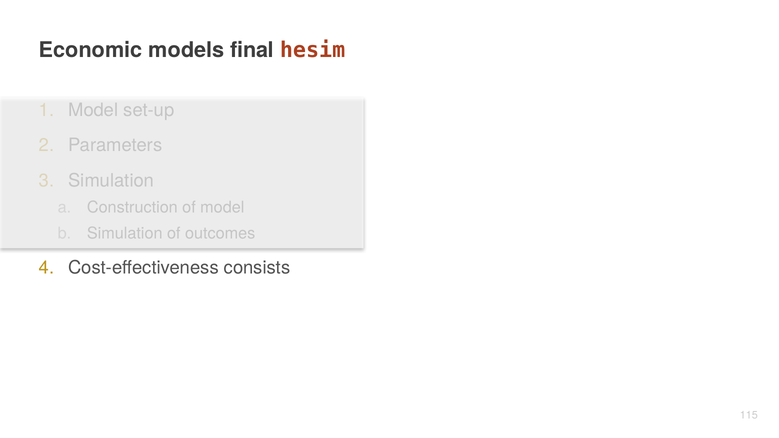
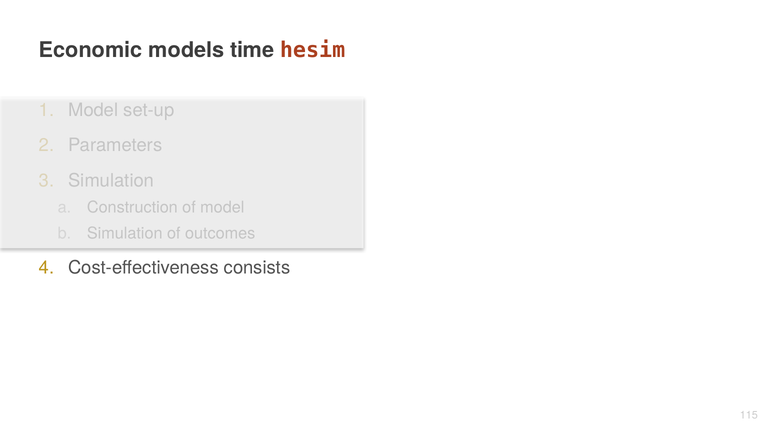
final: final -> time (252, 50)
